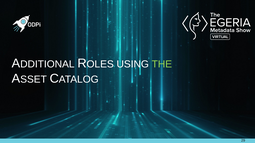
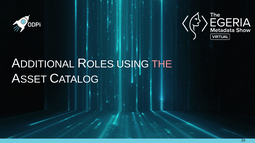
THE colour: light green -> pink (162, 64)
